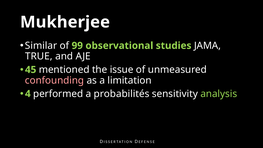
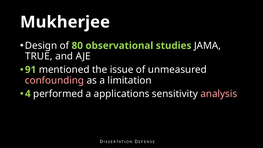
Similar: Similar -> Design (41, 46)
99: 99 -> 80 (77, 46)
45: 45 -> 91 (31, 70)
probabilités: probabilités -> applications (122, 94)
analysis colour: light green -> pink (219, 94)
